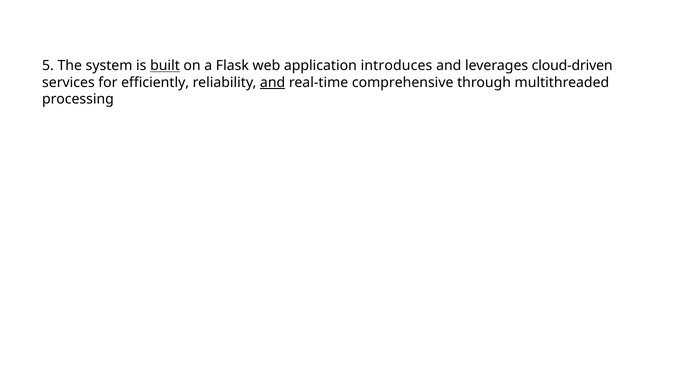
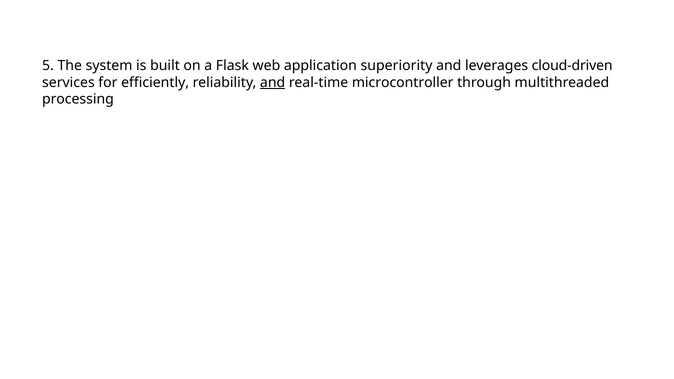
built underline: present -> none (165, 66)
introduces: introduces -> superiority (397, 66)
comprehensive: comprehensive -> microcontroller (403, 83)
